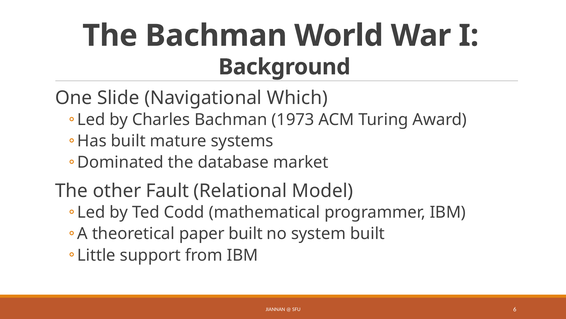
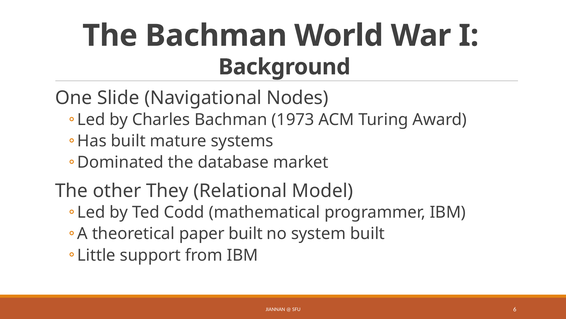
Which: Which -> Nodes (297, 98)
Fault: Fault -> They (167, 191)
